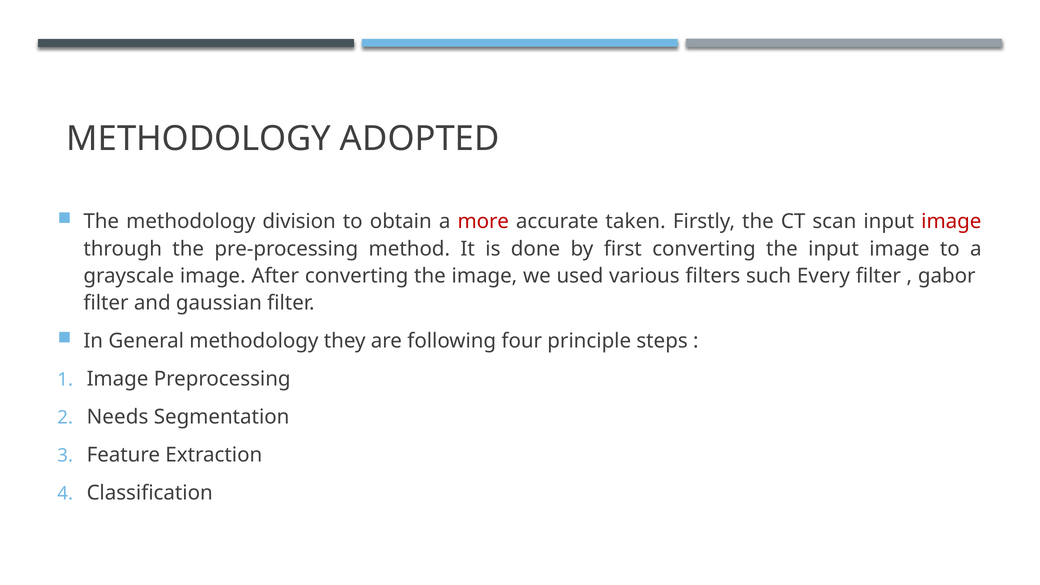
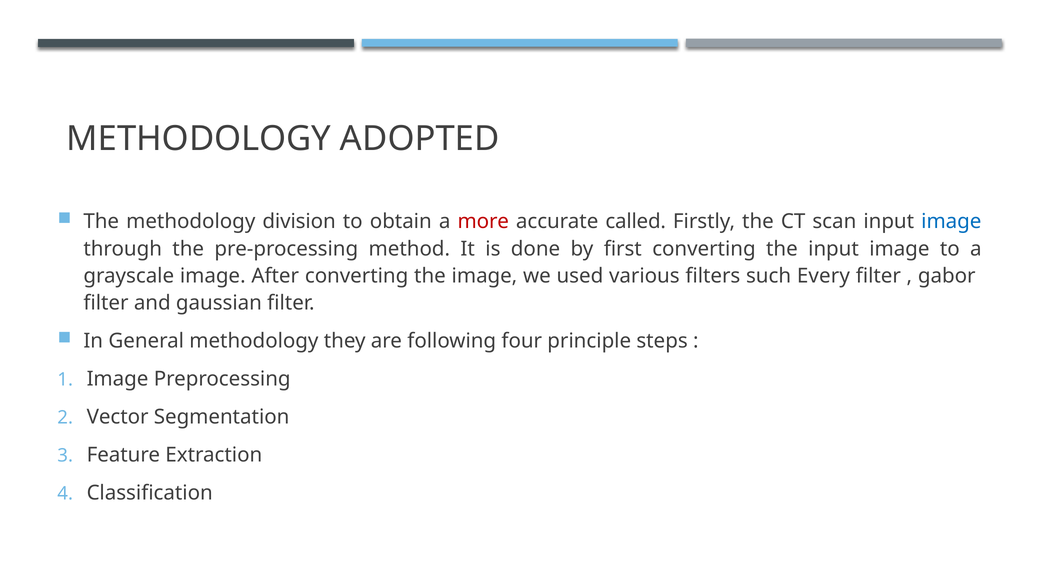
taken: taken -> called (636, 222)
image colour: red -> blue (951, 222)
Needs: Needs -> Vector (118, 417)
